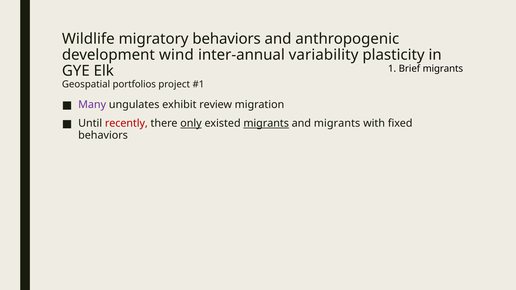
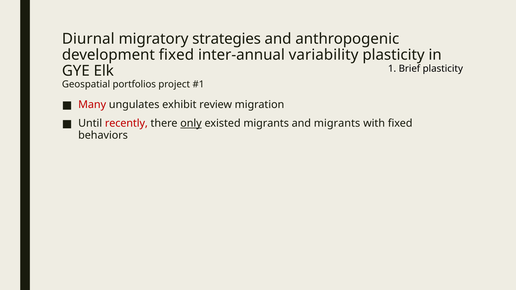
Wildlife: Wildlife -> Diurnal (88, 39)
migratory behaviors: behaviors -> strategies (227, 39)
development wind: wind -> fixed (176, 55)
Brief migrants: migrants -> plasticity (443, 69)
Many colour: purple -> red (92, 105)
migrants underline: present -> none (266, 123)
